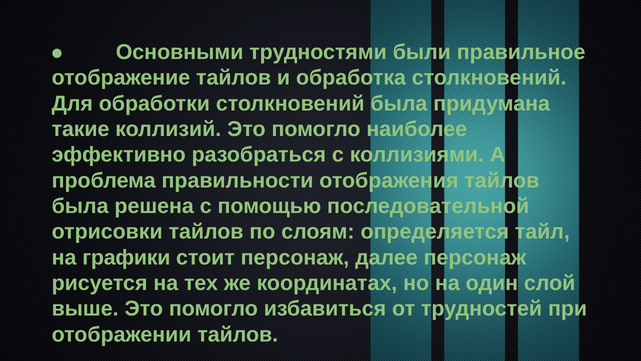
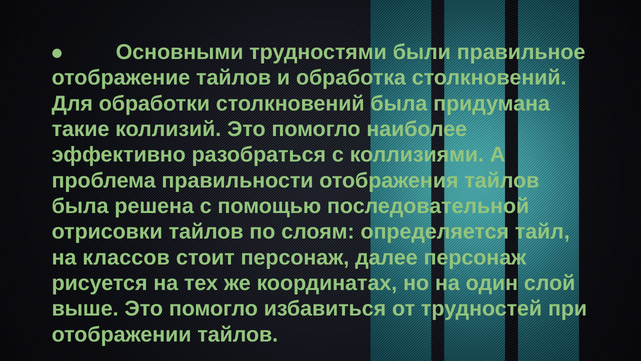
графики: графики -> классов (126, 257)
